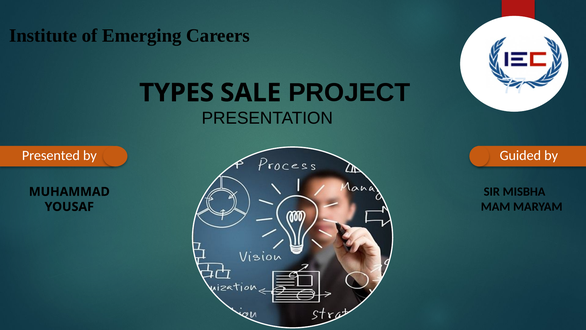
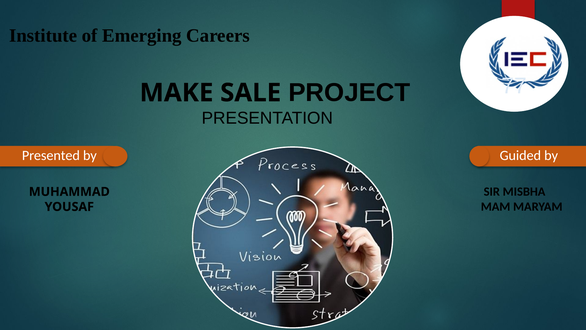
TYPES: TYPES -> MAKE (176, 93)
